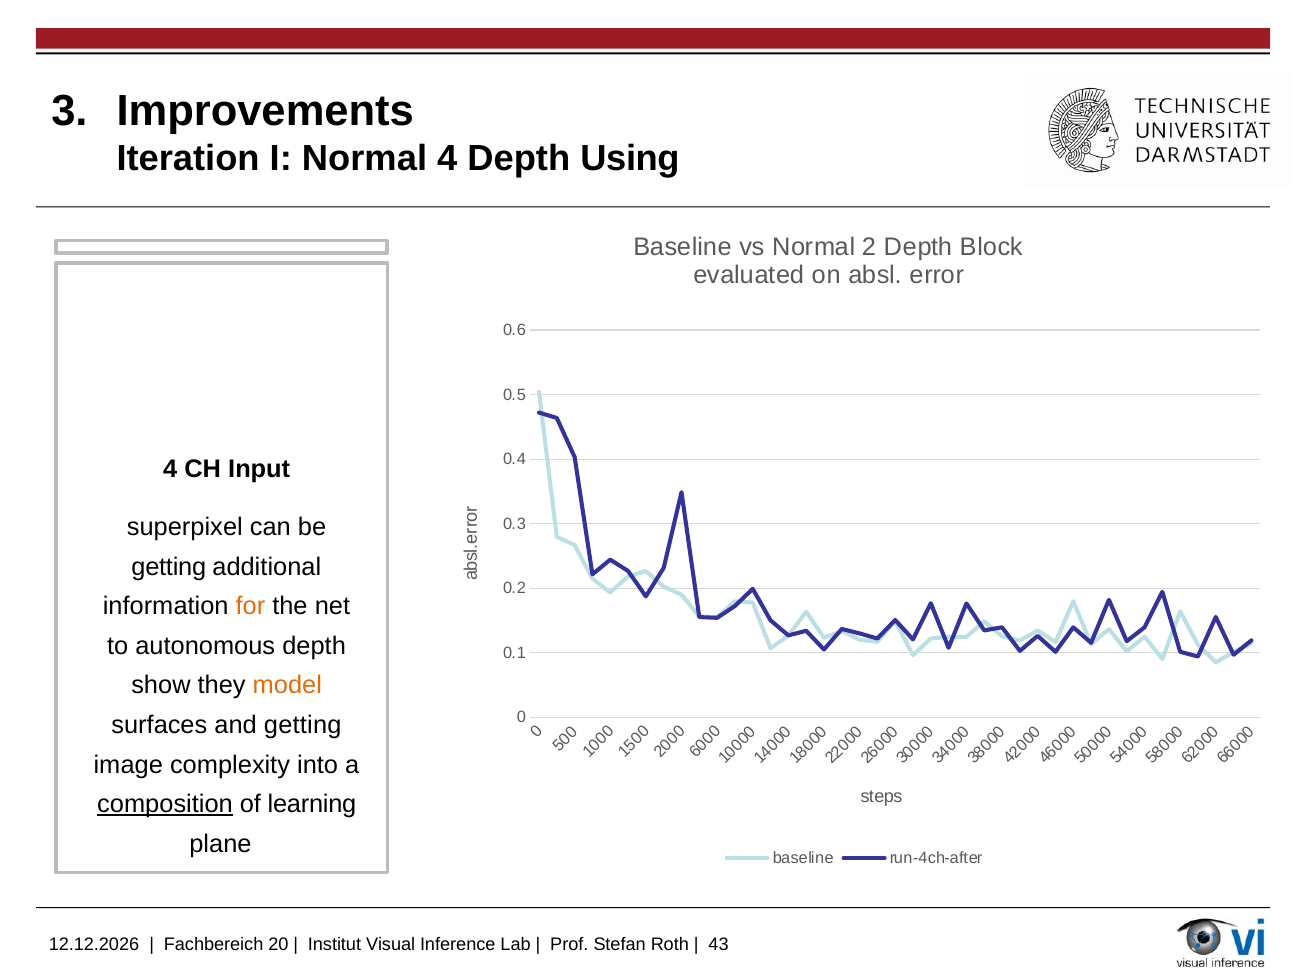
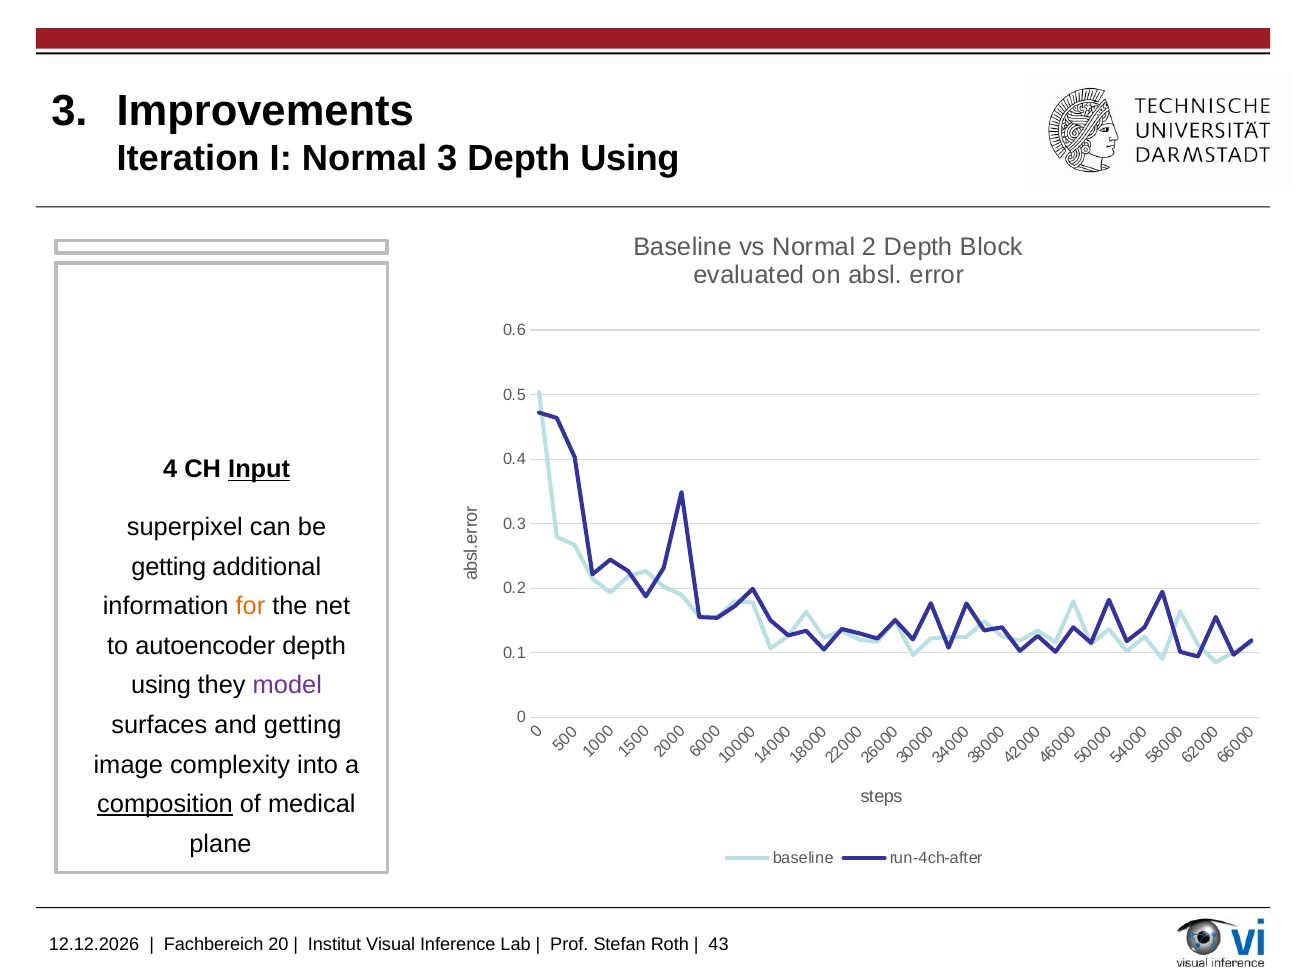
Normal 4: 4 -> 3 (447, 158)
Input underline: none -> present (259, 470)
autonomous: autonomous -> autoencoder (205, 646)
show: show -> using (161, 686)
model colour: orange -> purple (287, 686)
learning: learning -> medical (312, 805)
